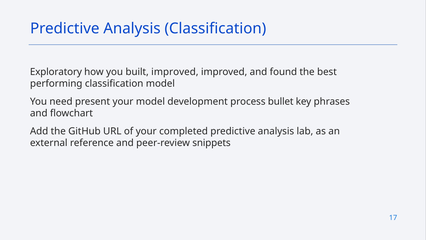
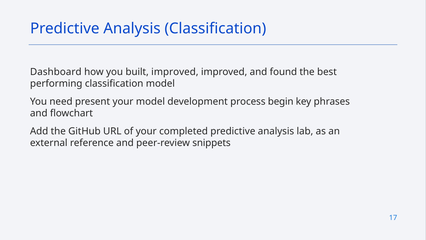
Exploratory: Exploratory -> Dashboard (56, 72)
bullet: bullet -> begin (281, 101)
